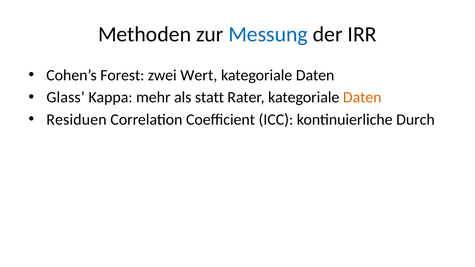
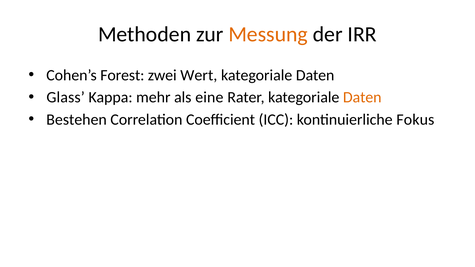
Messung colour: blue -> orange (268, 34)
statt: statt -> eine (209, 97)
Residuen: Residuen -> Bestehen (77, 120)
Durch: Durch -> Fokus (415, 120)
